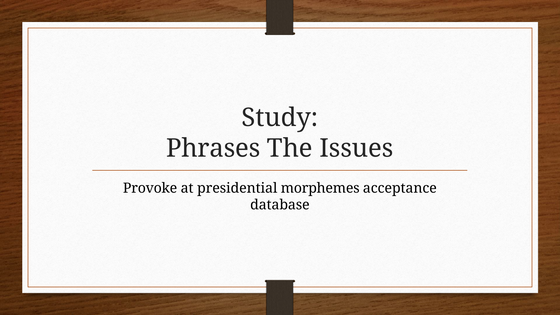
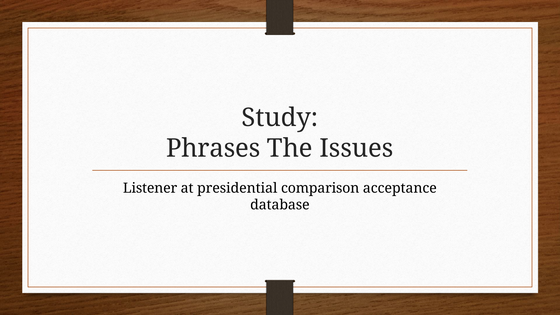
Provoke: Provoke -> Listener (150, 188)
morphemes: morphemes -> comparison (320, 188)
